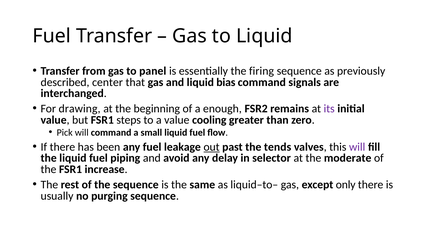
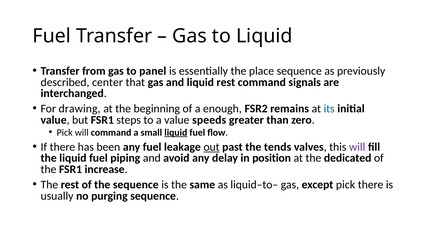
firing: firing -> place (262, 71)
liquid bias: bias -> rest (226, 82)
its colour: purple -> blue (329, 109)
cooling: cooling -> speeds (209, 120)
liquid underline: none -> present (176, 132)
selector: selector -> position (272, 158)
moderate: moderate -> dedicated (348, 158)
except only: only -> pick (346, 185)
